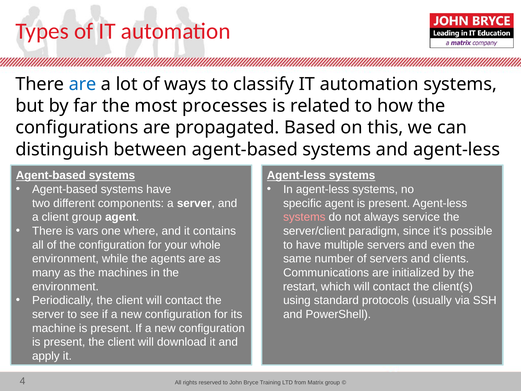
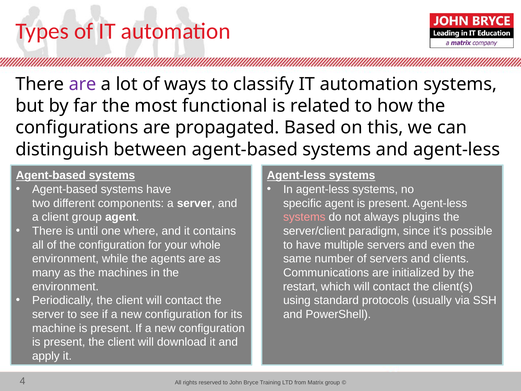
are colour: blue -> purple (83, 84)
processes: processes -> functional (225, 106)
service: service -> plugins (421, 217)
vars: vars -> until (88, 231)
